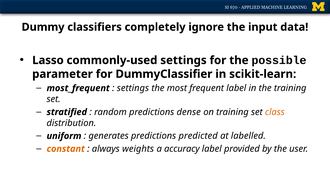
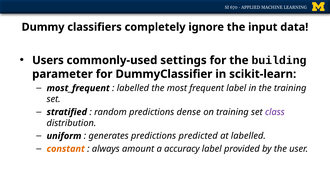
Lasso: Lasso -> Users (48, 60)
possible: possible -> building (279, 60)
settings: settings -> labelled (133, 88)
class colour: orange -> purple (275, 112)
weights: weights -> amount (138, 149)
